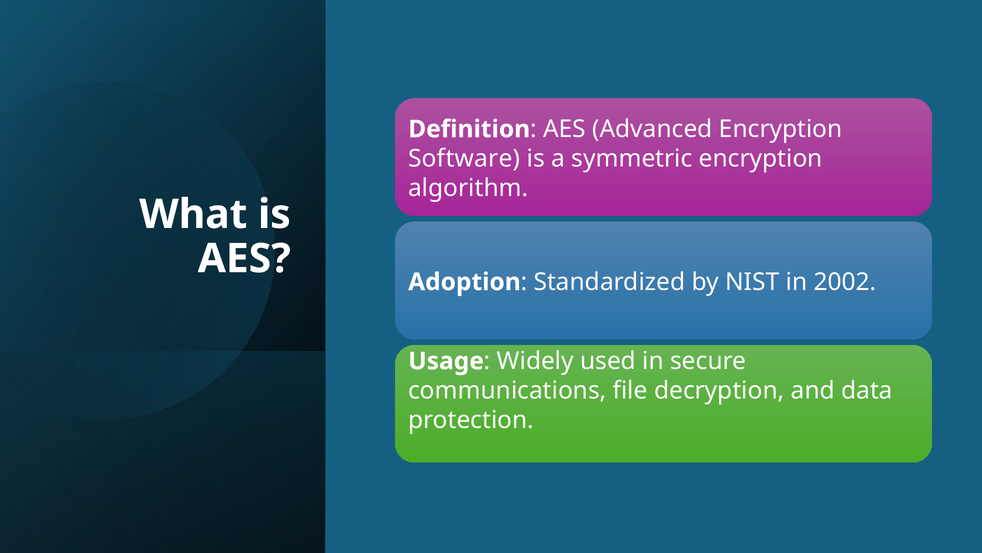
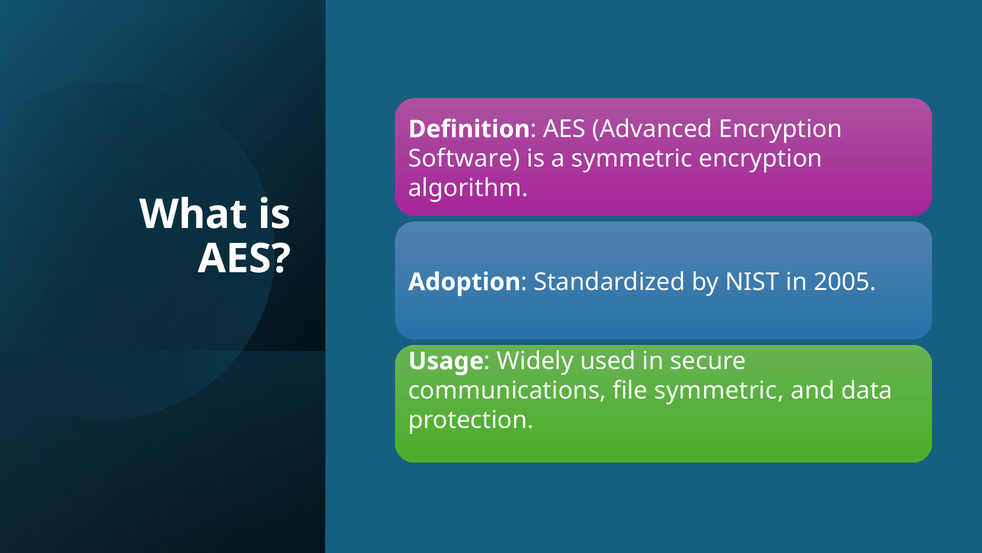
2002: 2002 -> 2005 (845, 282)
file decryption: decryption -> symmetric (719, 390)
